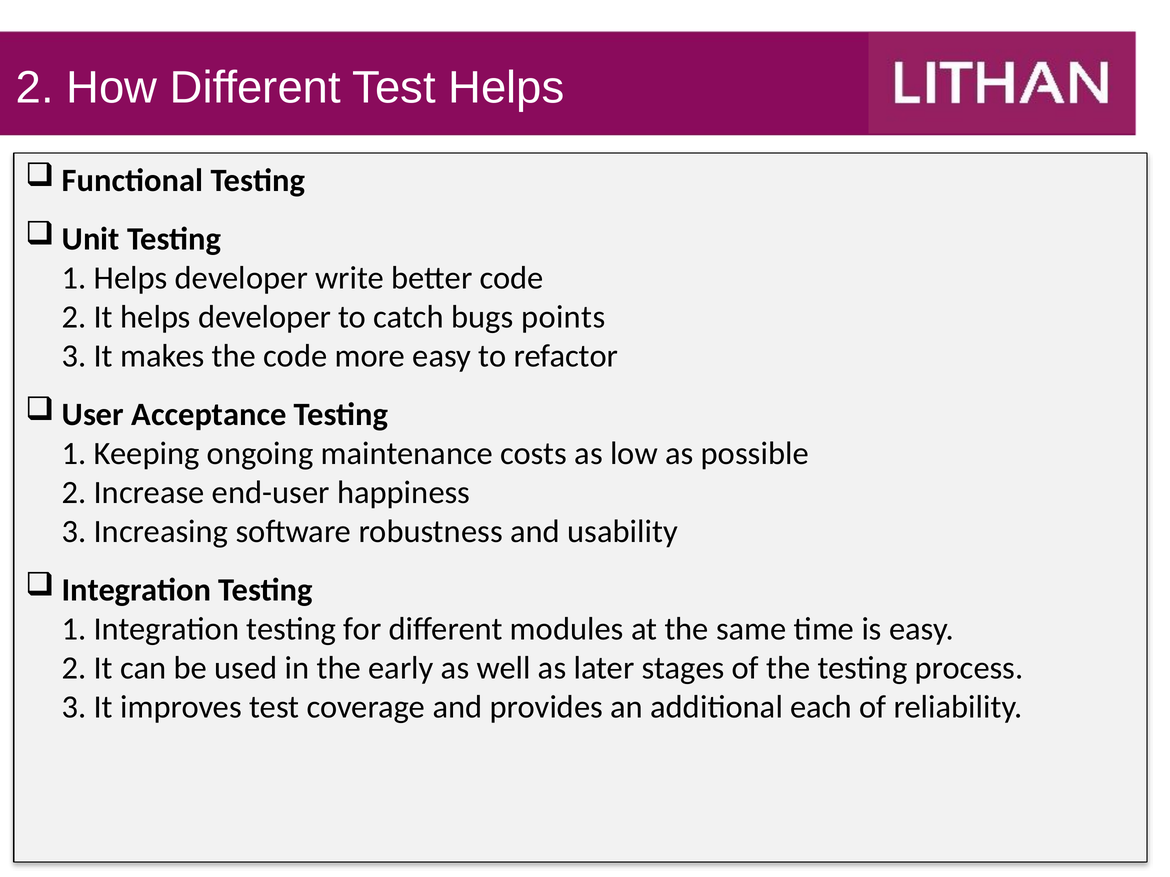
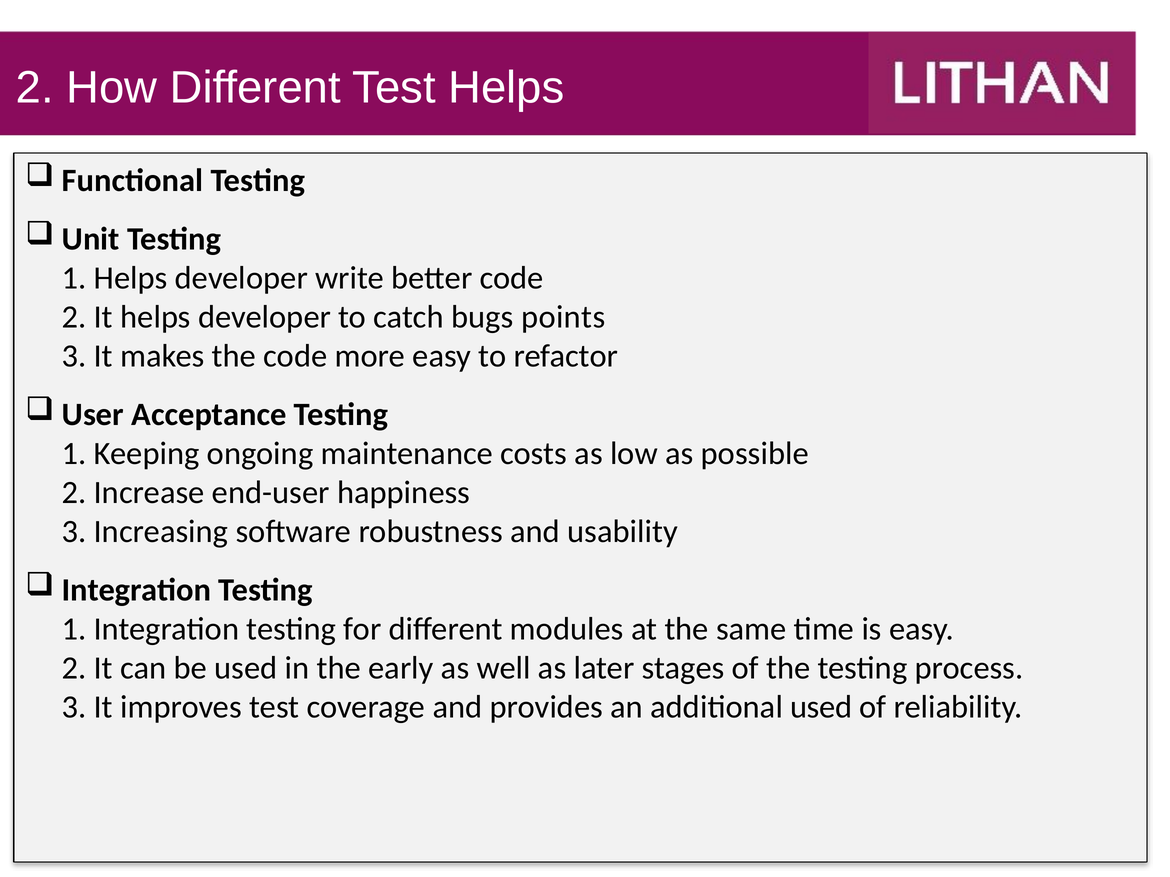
additional each: each -> used (821, 707)
